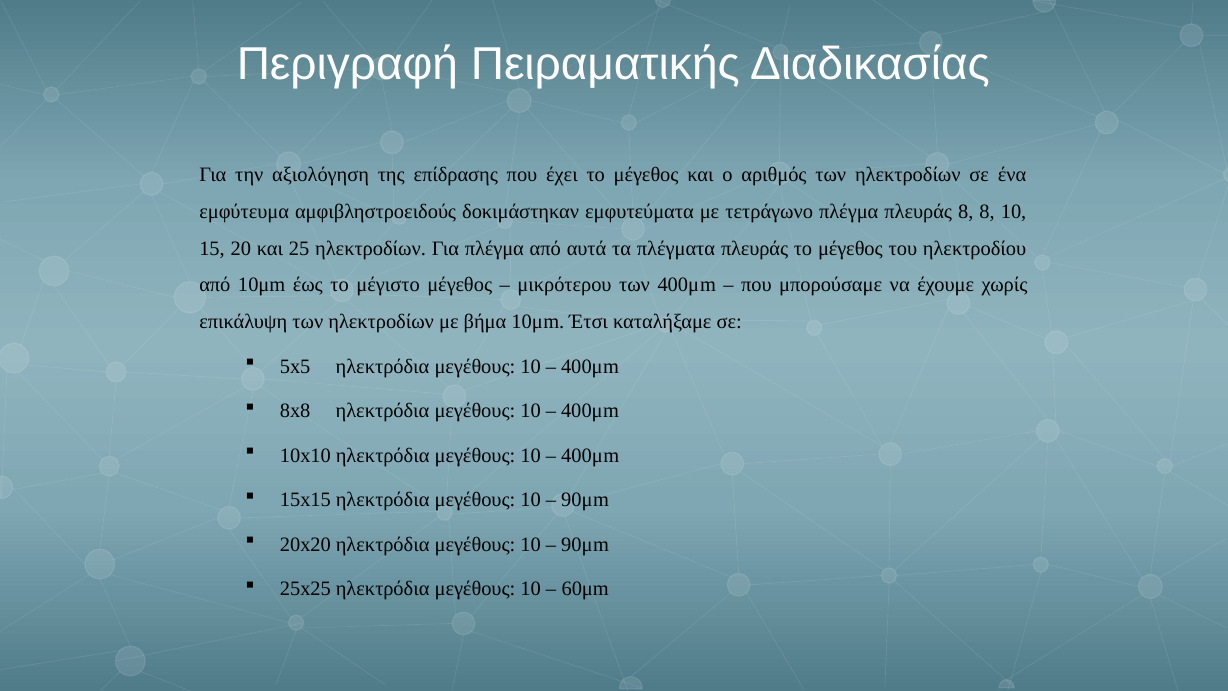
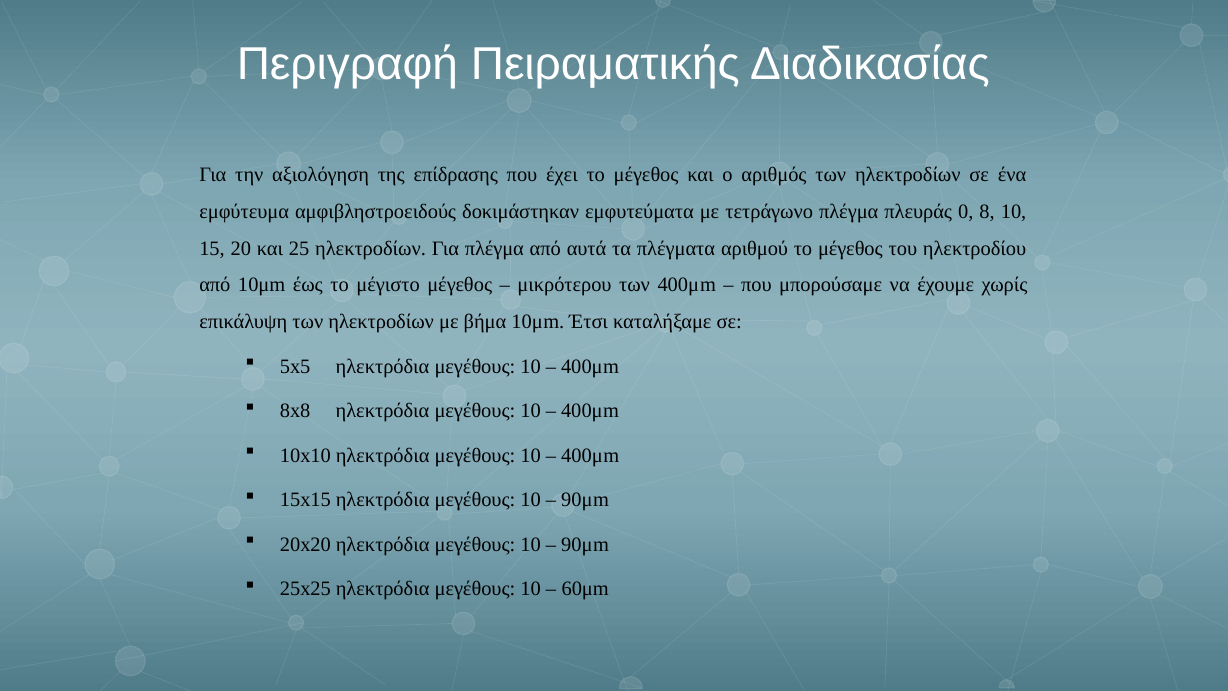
πλευράς 8: 8 -> 0 (966, 211)
πλέγματα πλευράς: πλευράς -> αριθμού (755, 248)
